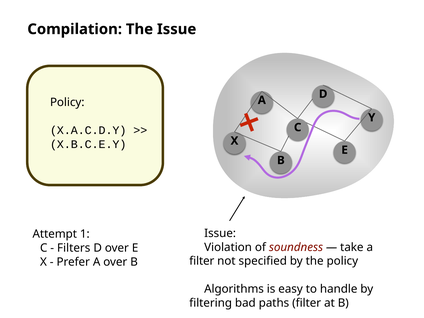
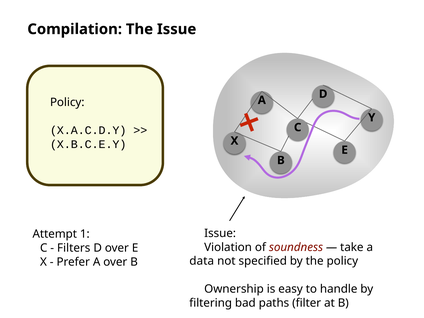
filter: filter -> data (202, 261)
Algorithms: Algorithms -> Ownership (234, 289)
